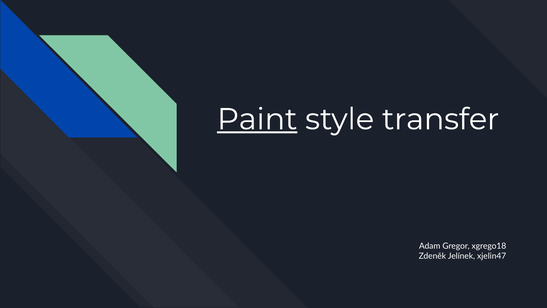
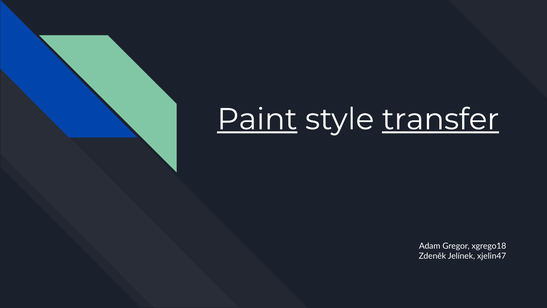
transfer underline: none -> present (441, 119)
